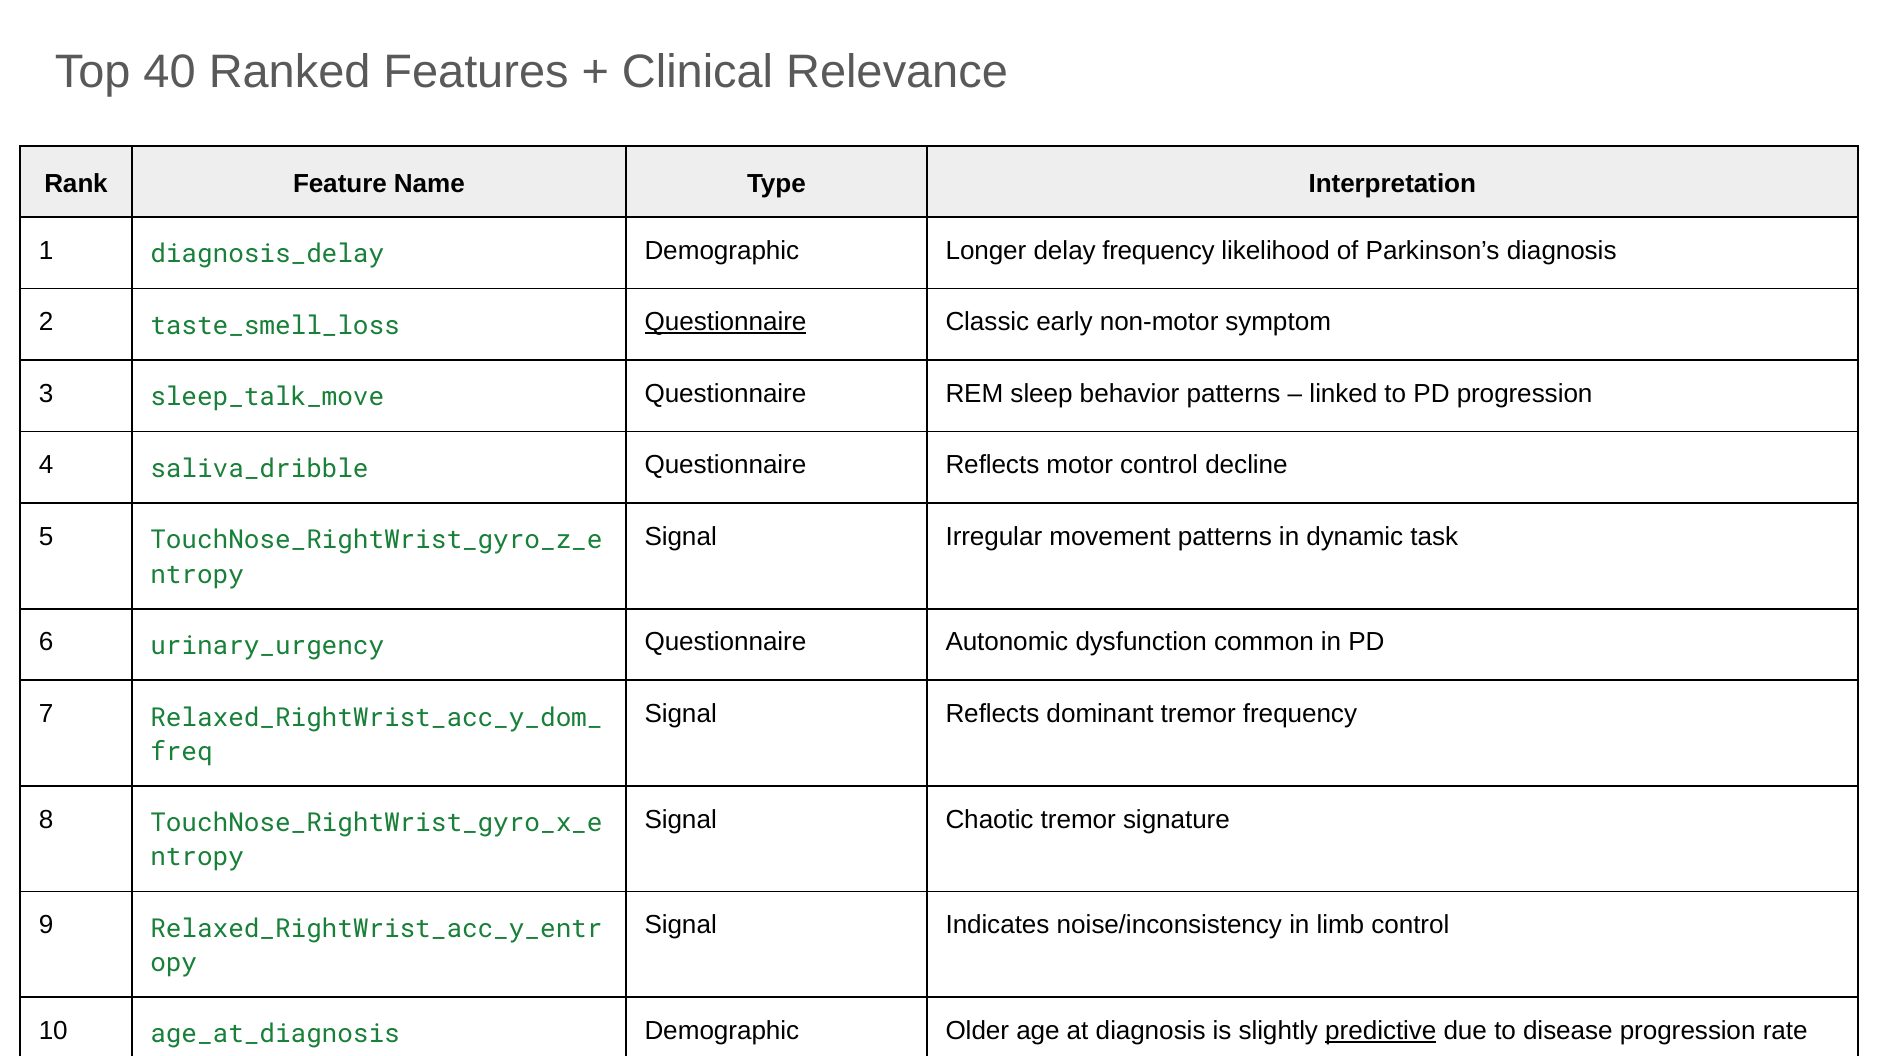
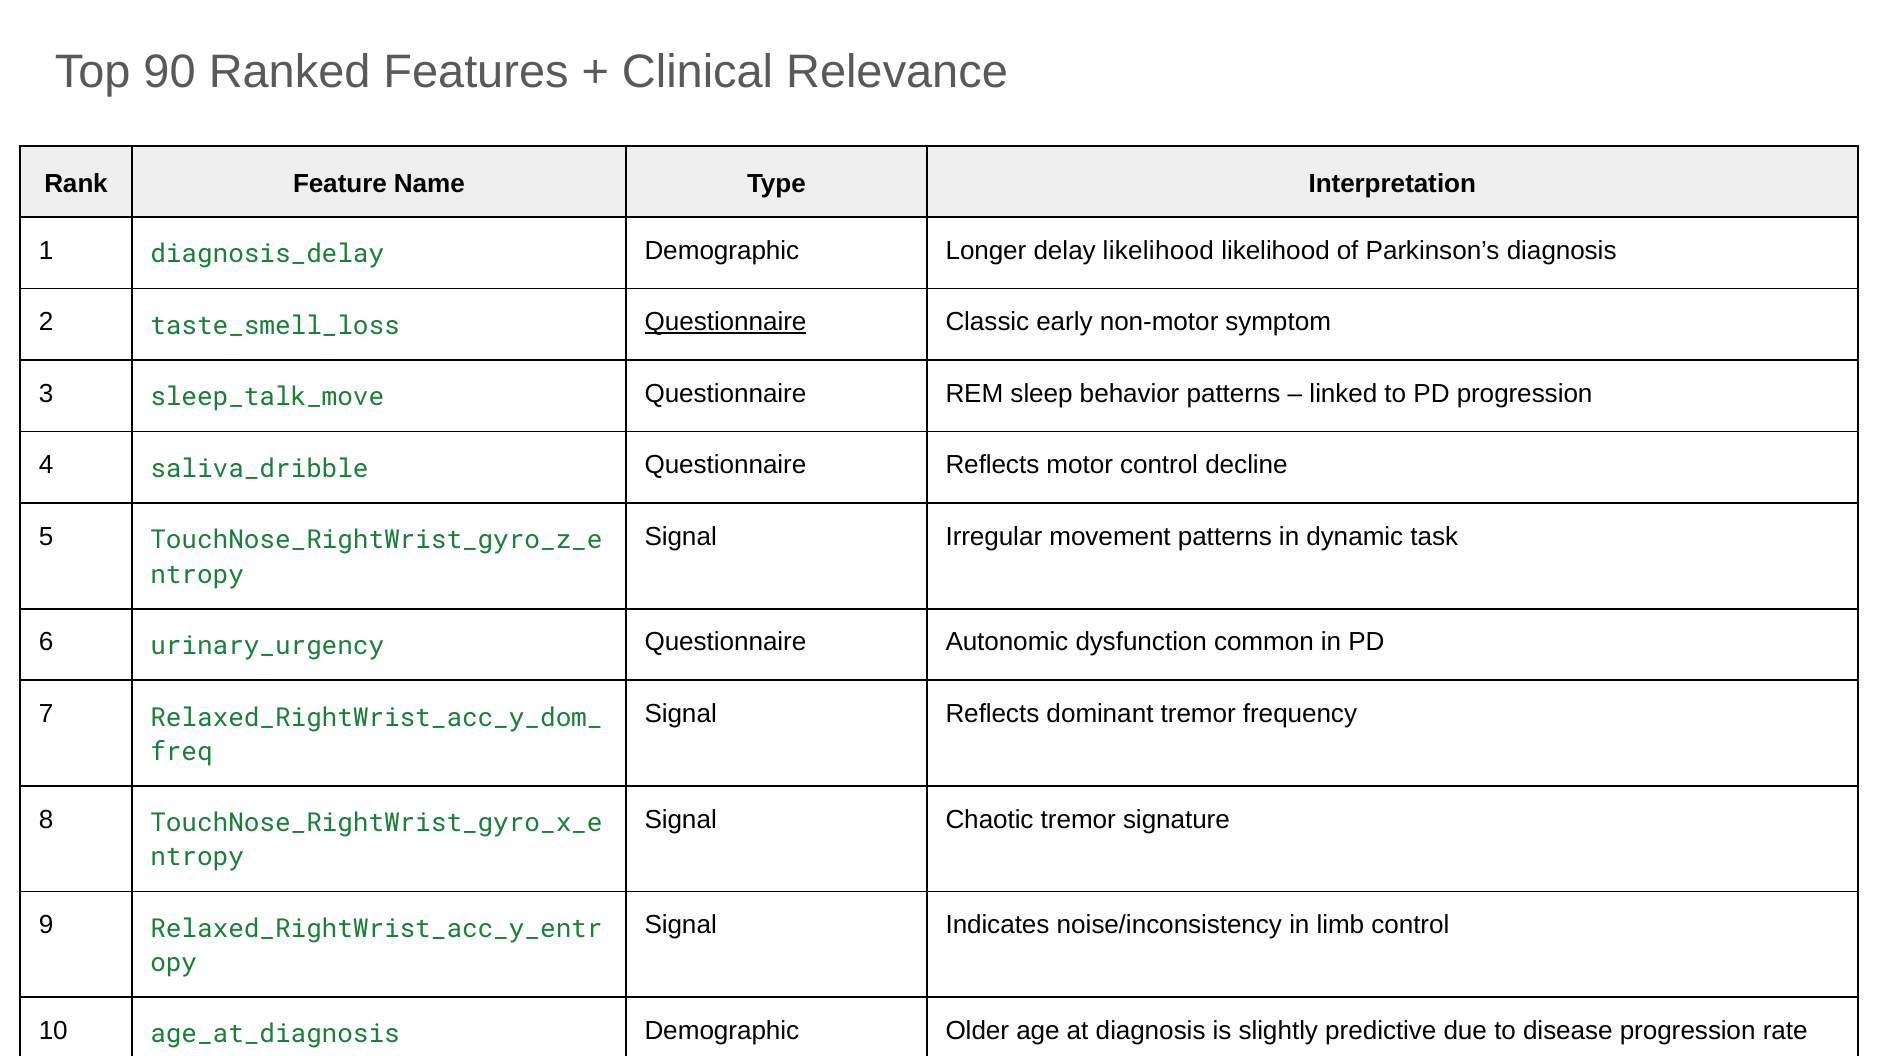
40: 40 -> 90 (170, 72)
delay frequency: frequency -> likelihood (1158, 251)
predictive underline: present -> none (1381, 1031)
